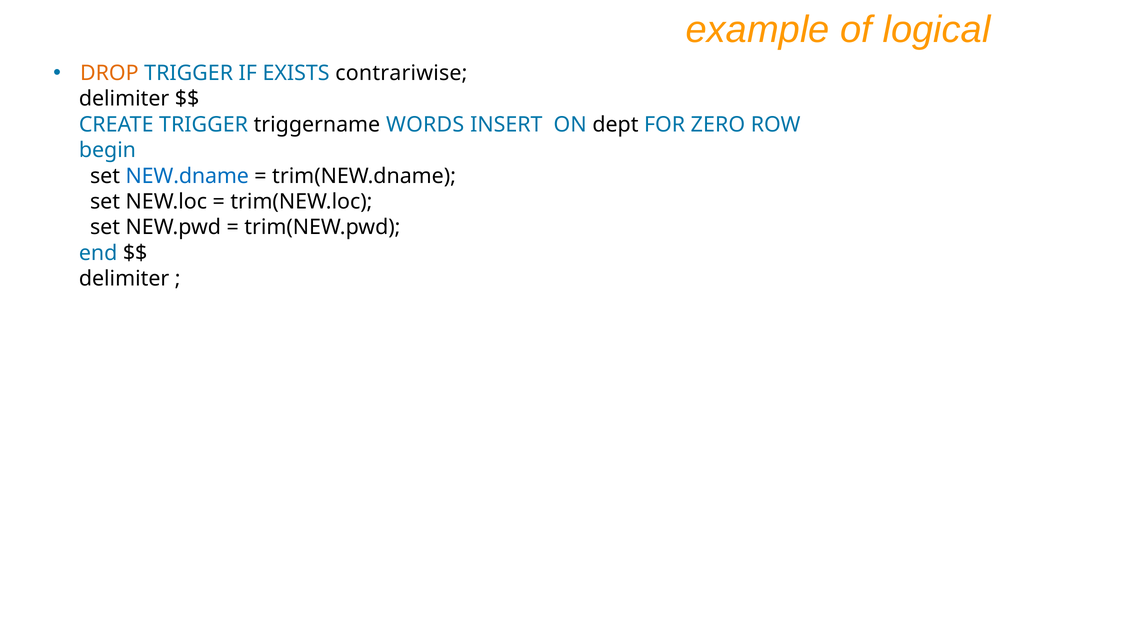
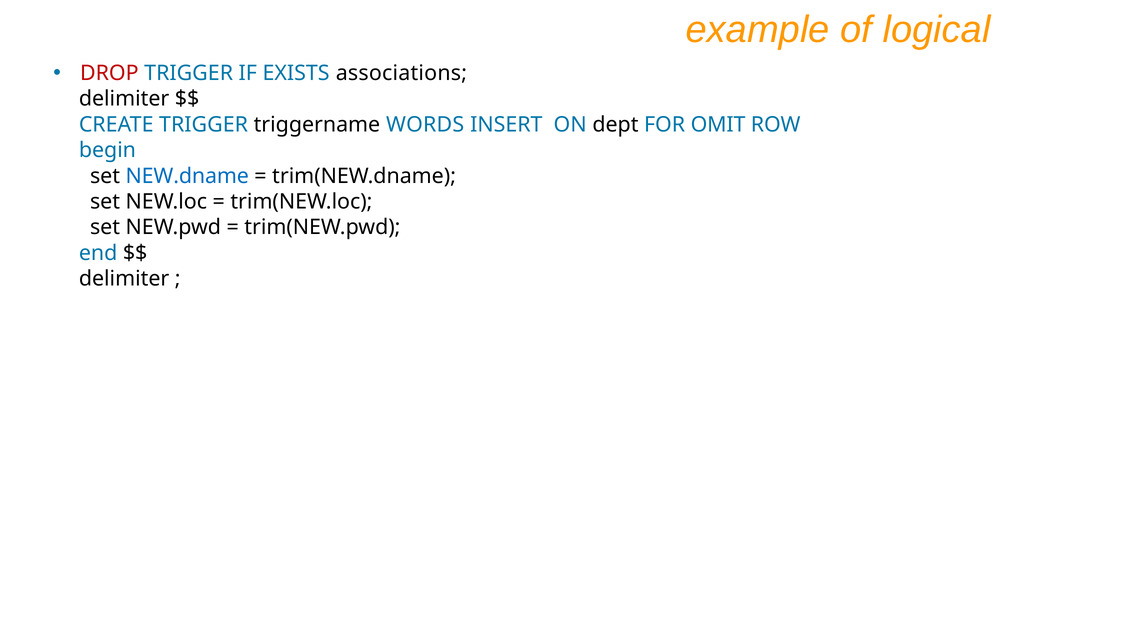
DROP colour: orange -> red (109, 73)
contrariwise: contrariwise -> associations (401, 73)
ZERO: ZERO -> OMIT (718, 125)
